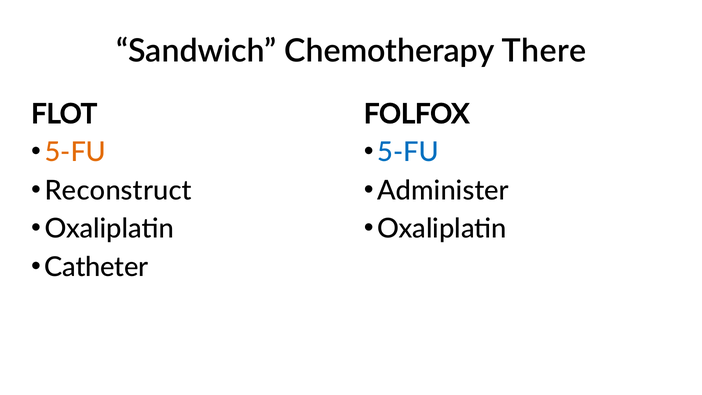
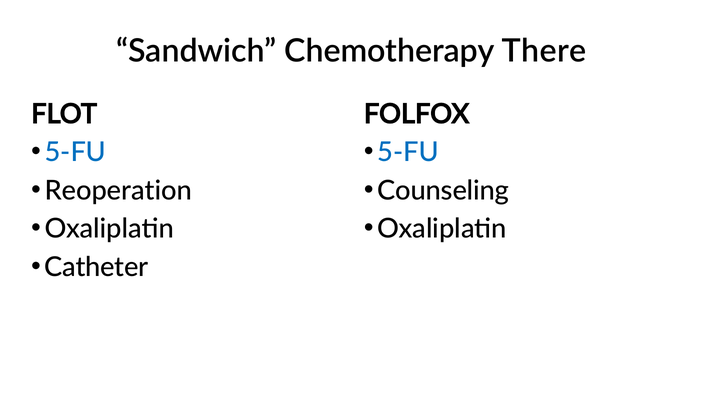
5-FU colour: orange -> blue (75, 152)
Reconstruct: Reconstruct -> Reoperation (118, 190)
Administer: Administer -> Counseling (443, 190)
